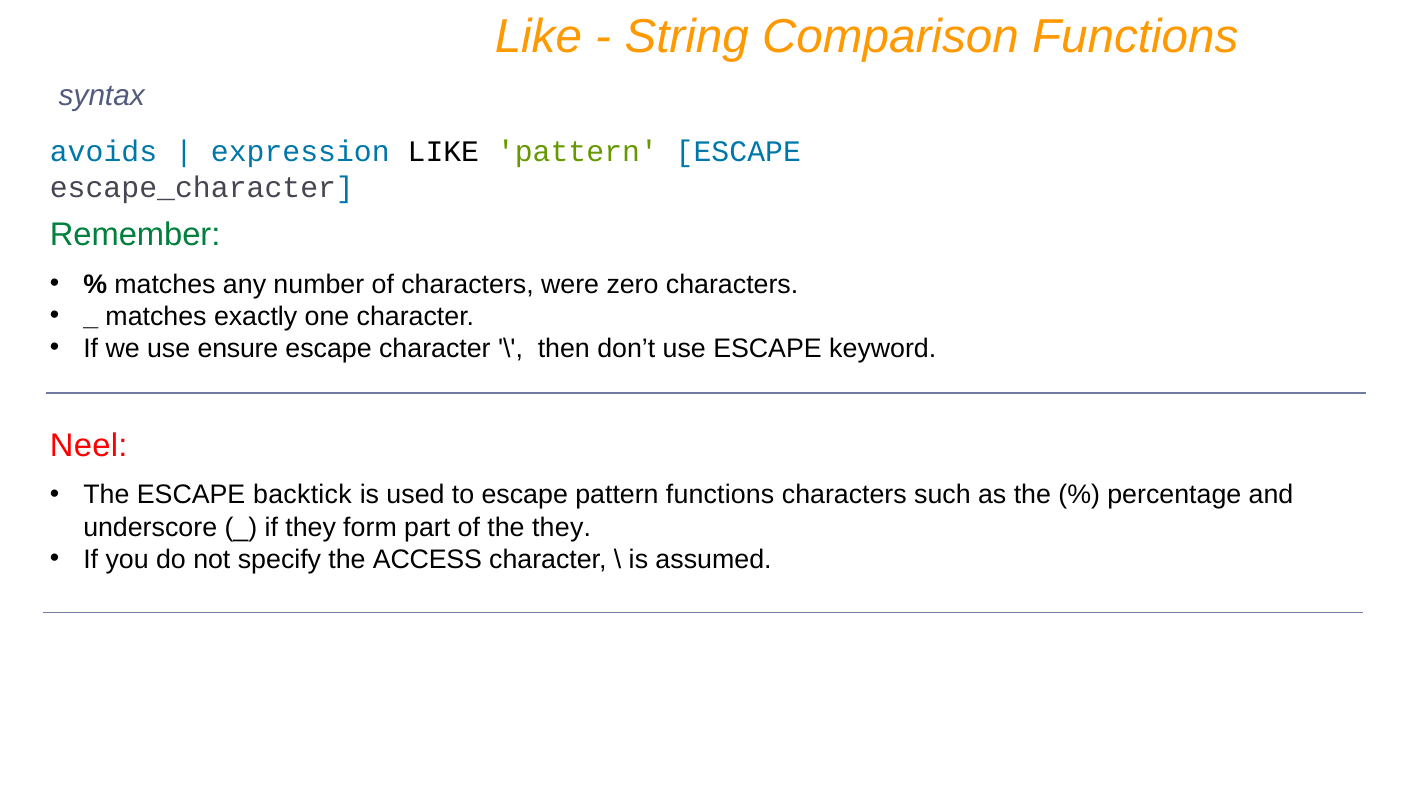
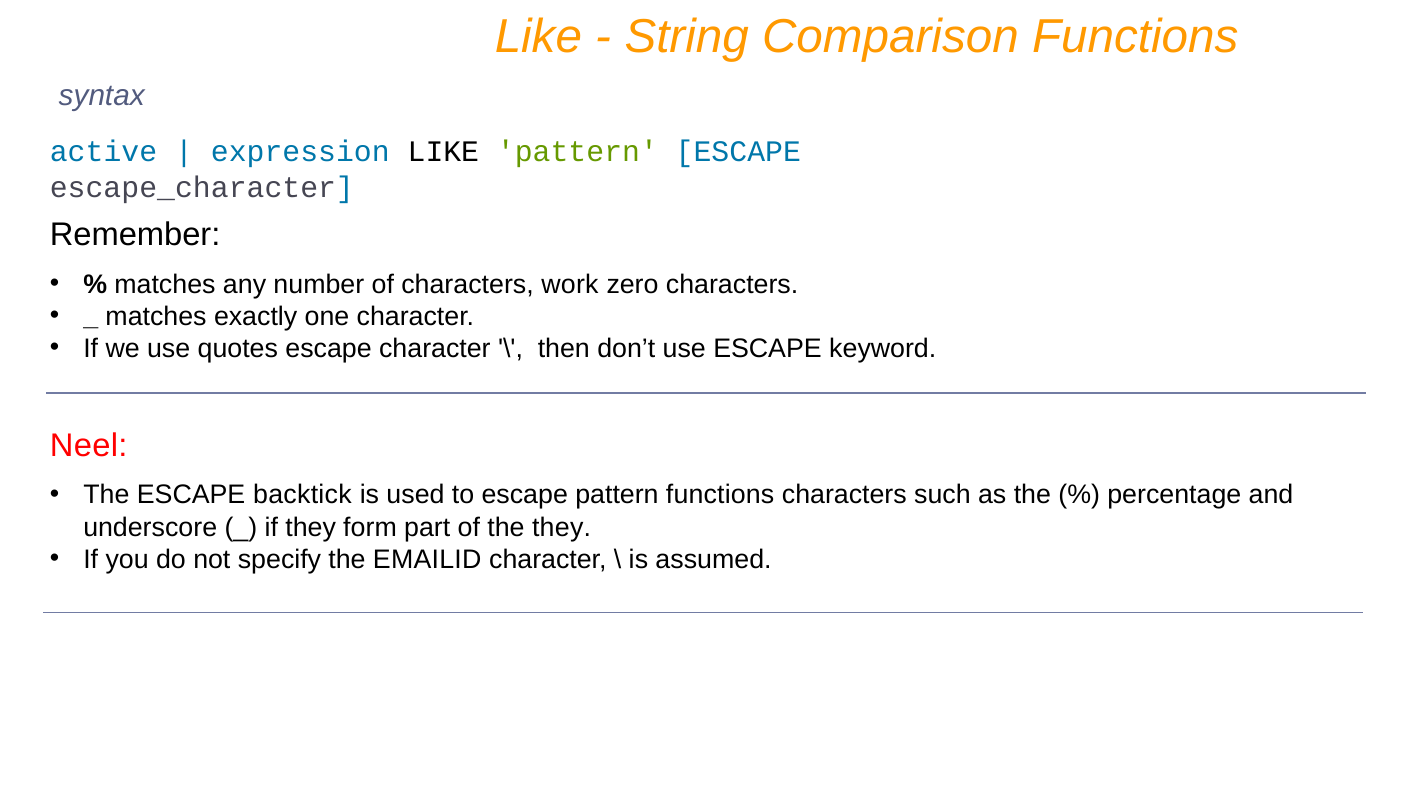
avoids: avoids -> active (103, 152)
Remember colour: green -> black (135, 235)
were: were -> work (570, 284)
ensure: ensure -> quotes (238, 349)
ACCESS: ACCESS -> EMAILID (427, 559)
